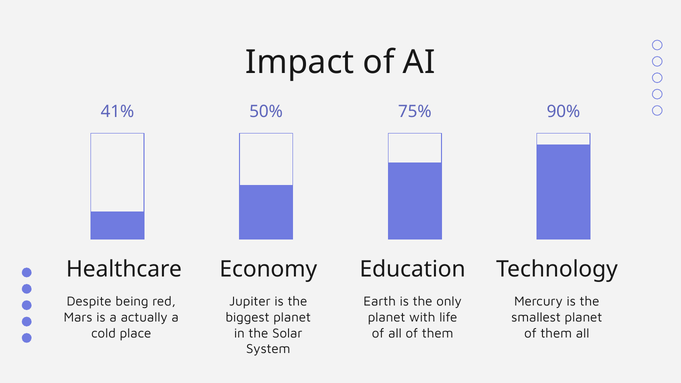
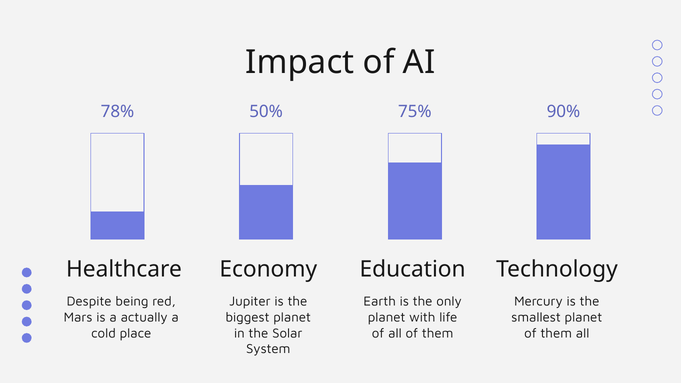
41%: 41% -> 78% (117, 112)
